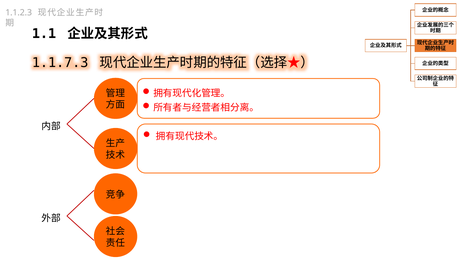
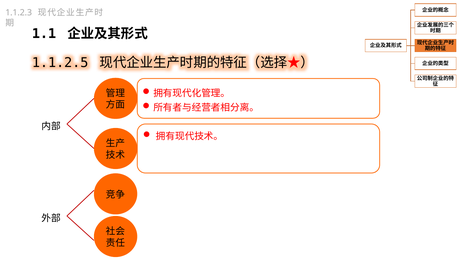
1.1.7.3: 1.1.7.3 -> 1.1.2.5 (60, 63)
